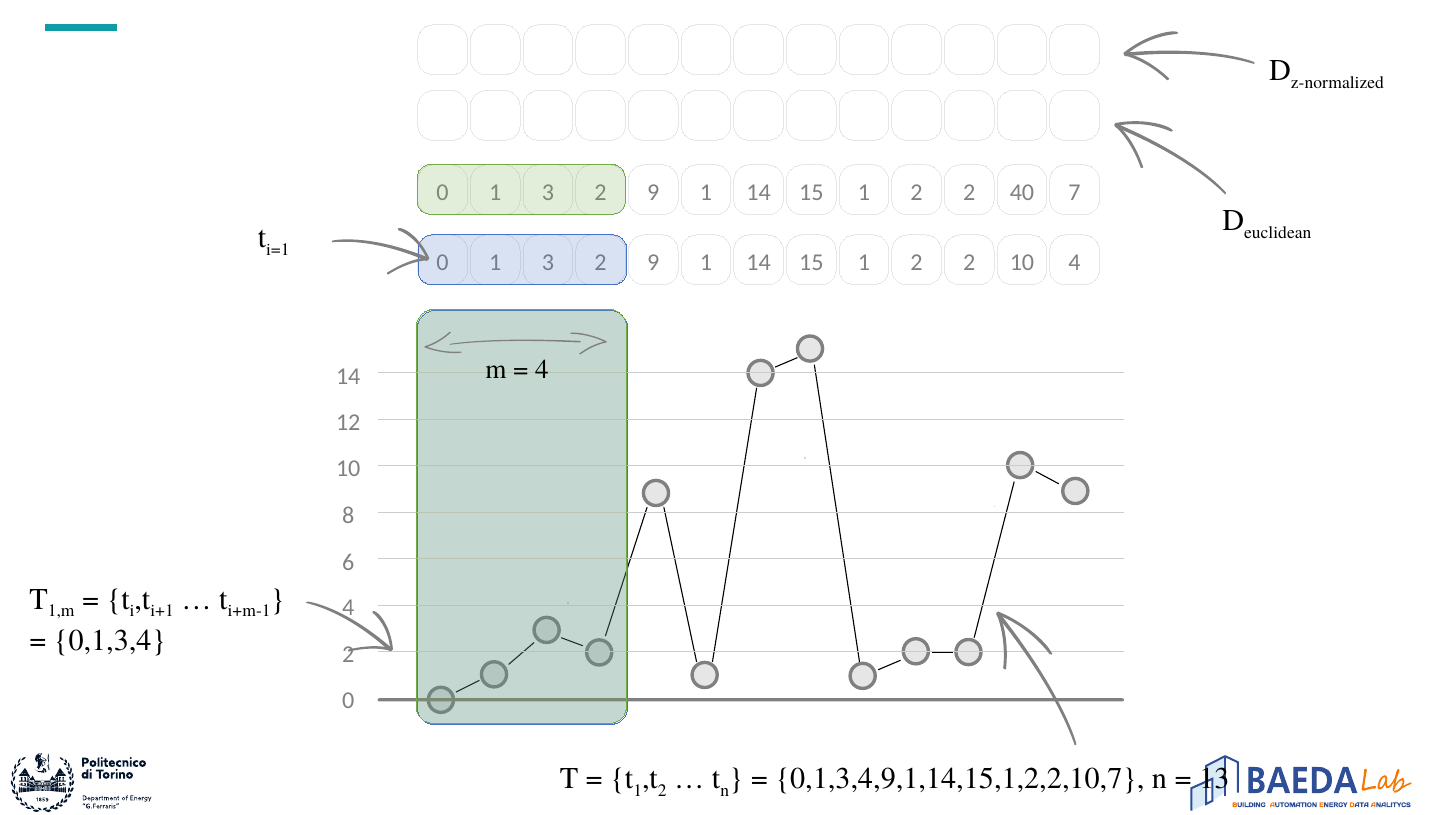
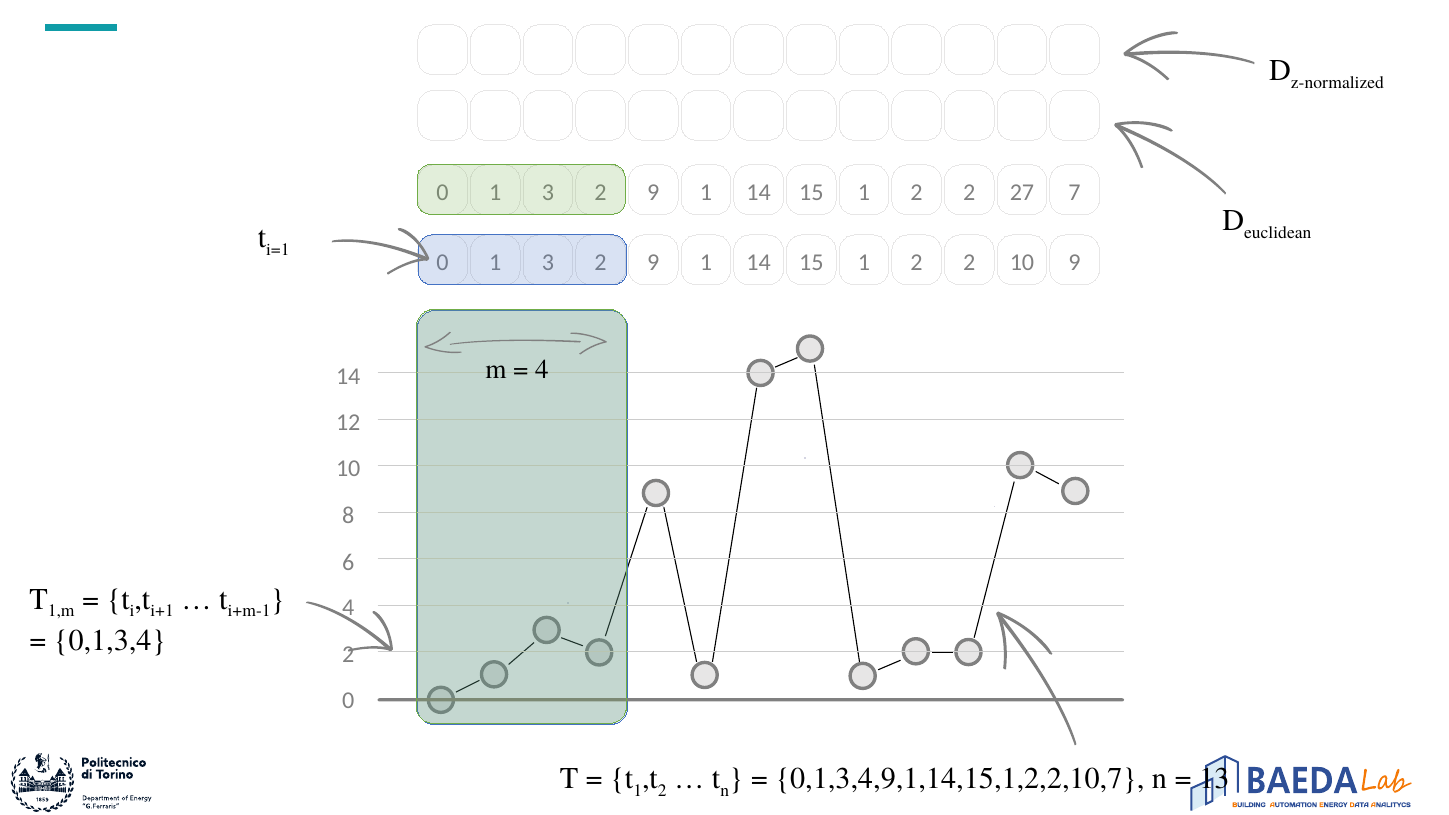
40: 40 -> 27 (1022, 193)
10 4: 4 -> 9 (1075, 263)
